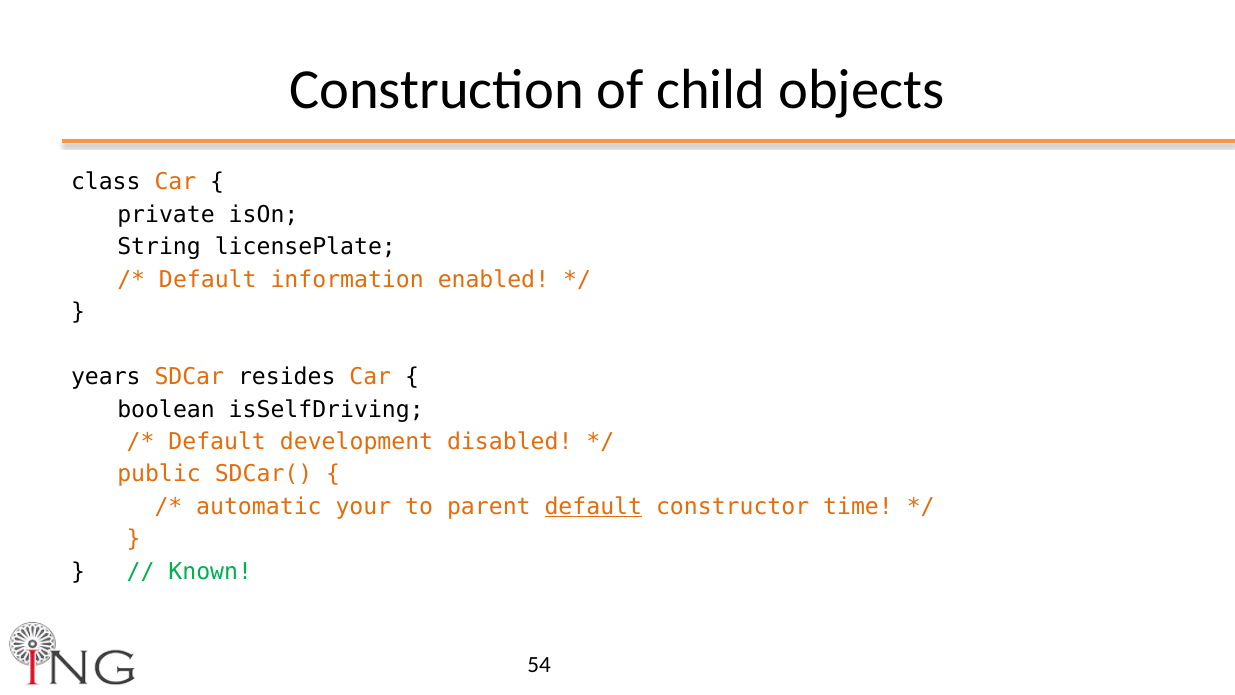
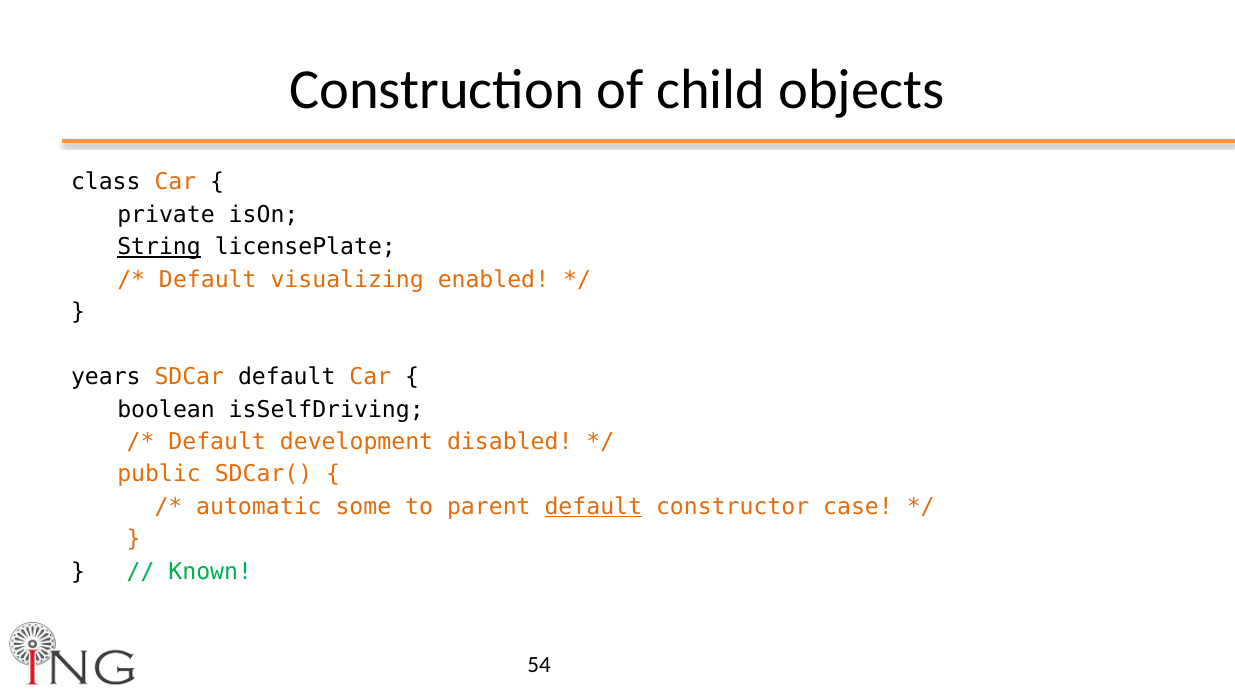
String underline: none -> present (159, 247)
information: information -> visualizing (347, 279)
SDCar resides: resides -> default (287, 377)
your: your -> some (363, 506)
time: time -> case (858, 506)
